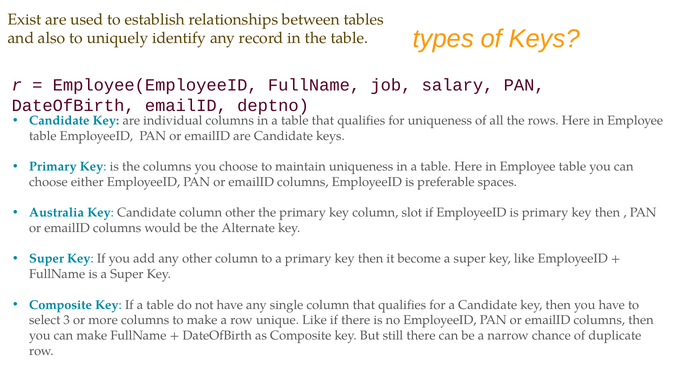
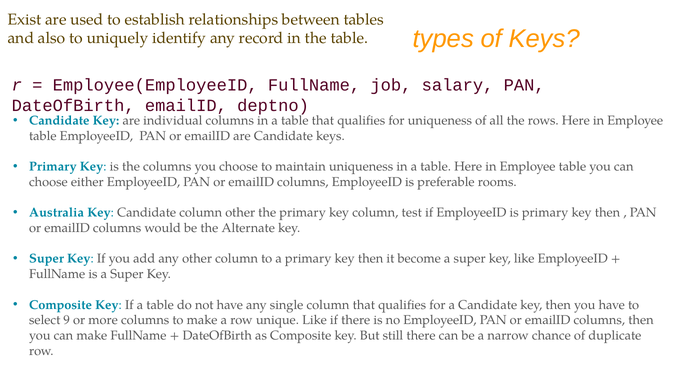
spaces: spaces -> rooms (497, 182)
slot: slot -> test (412, 213)
3: 3 -> 9 (67, 320)
